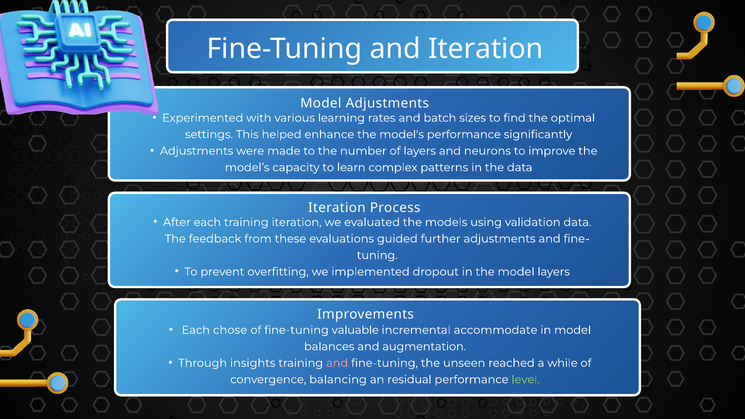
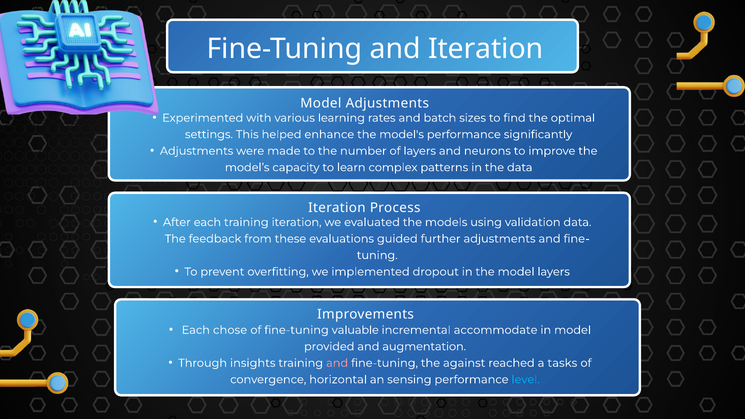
balances: balances -> provided (329, 347)
unseen: unseen -> against (464, 363)
while: while -> tasks (562, 363)
balancing: balancing -> horizontal (338, 380)
residual: residual -> sensing (409, 380)
level colour: light green -> light blue (526, 380)
